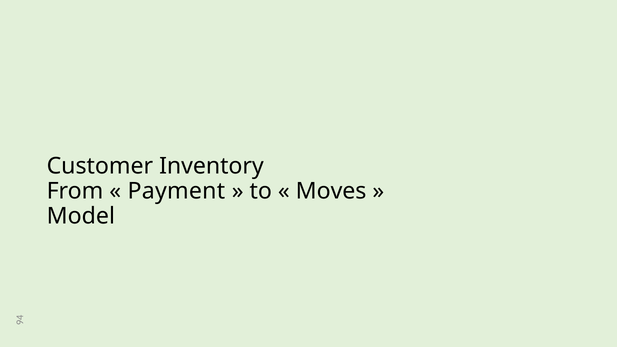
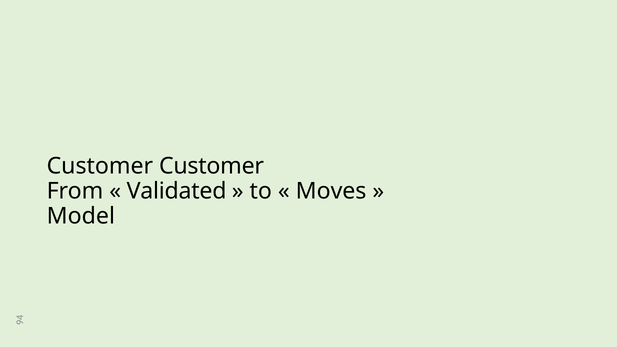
Customer Inventory: Inventory -> Customer (212, 166)
Payment: Payment -> Validated (177, 191)
